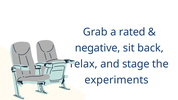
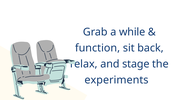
rated: rated -> while (132, 32)
negative: negative -> function (98, 48)
